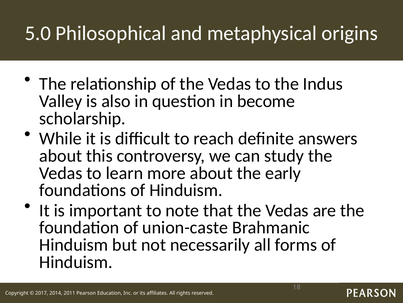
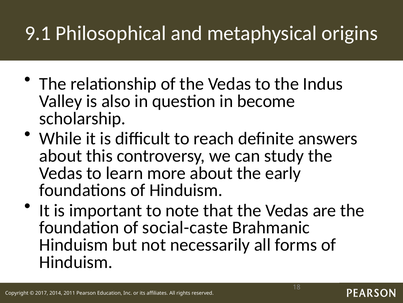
5.0: 5.0 -> 9.1 (38, 33)
union-caste: union-caste -> social-caste (185, 227)
